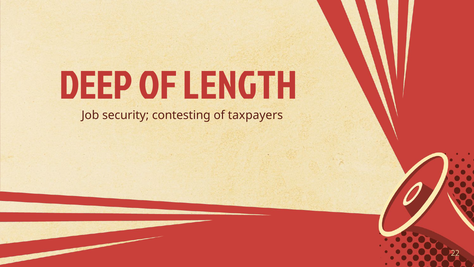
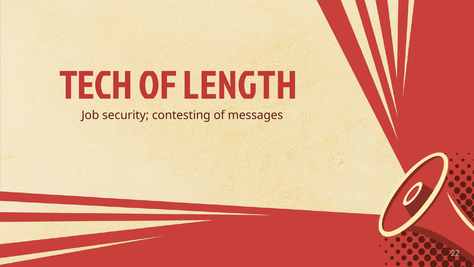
DEEP: DEEP -> TECH (96, 86)
taxpayers: taxpayers -> messages (256, 115)
